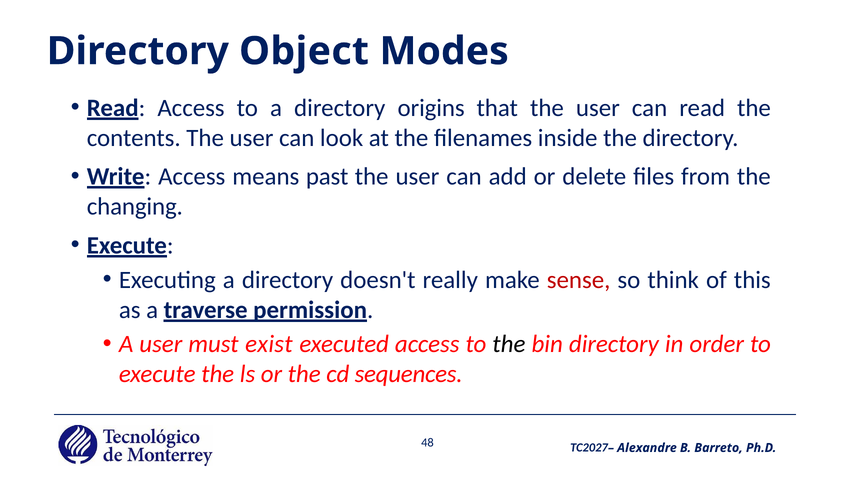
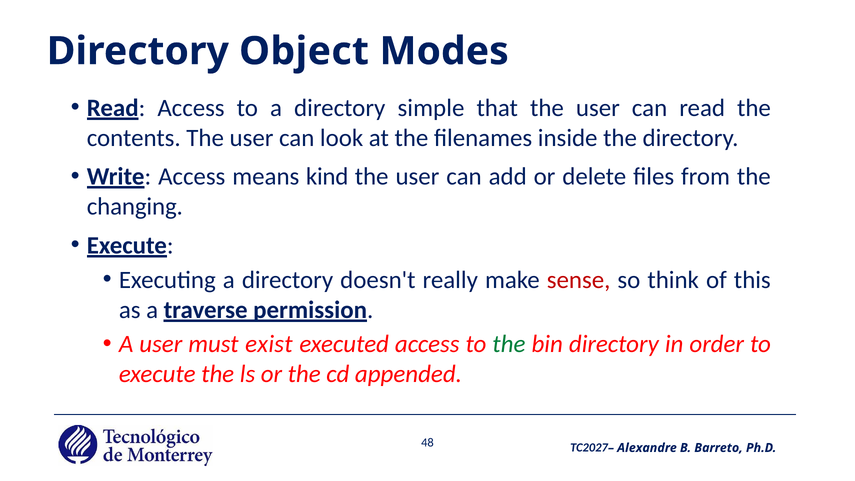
origins: origins -> simple (431, 108)
past: past -> kind (327, 177)
the colour: black -> green (509, 344)
sequences: sequences -> appended (408, 374)
